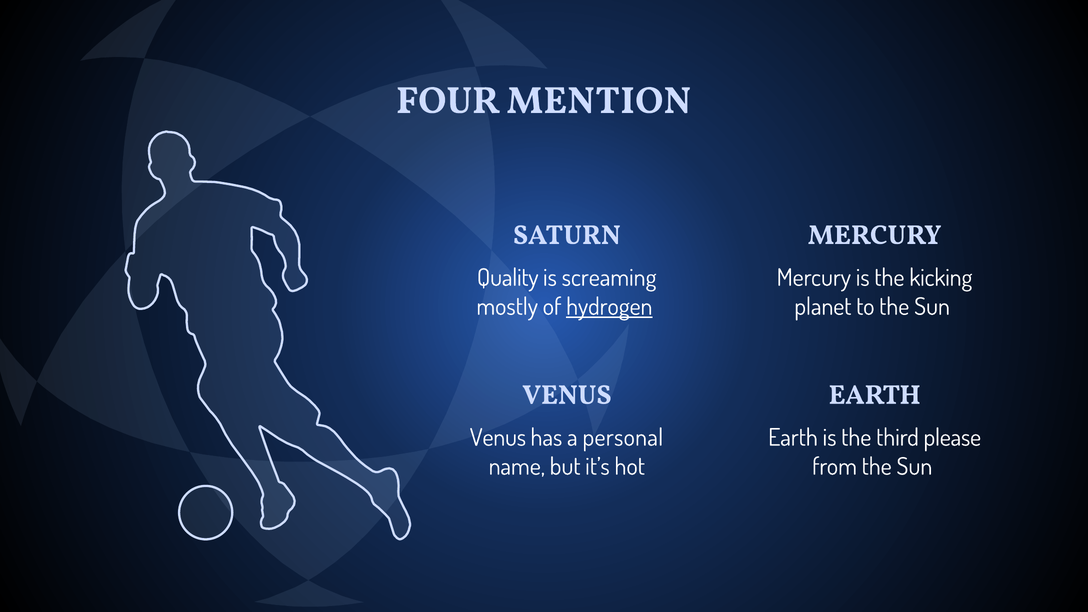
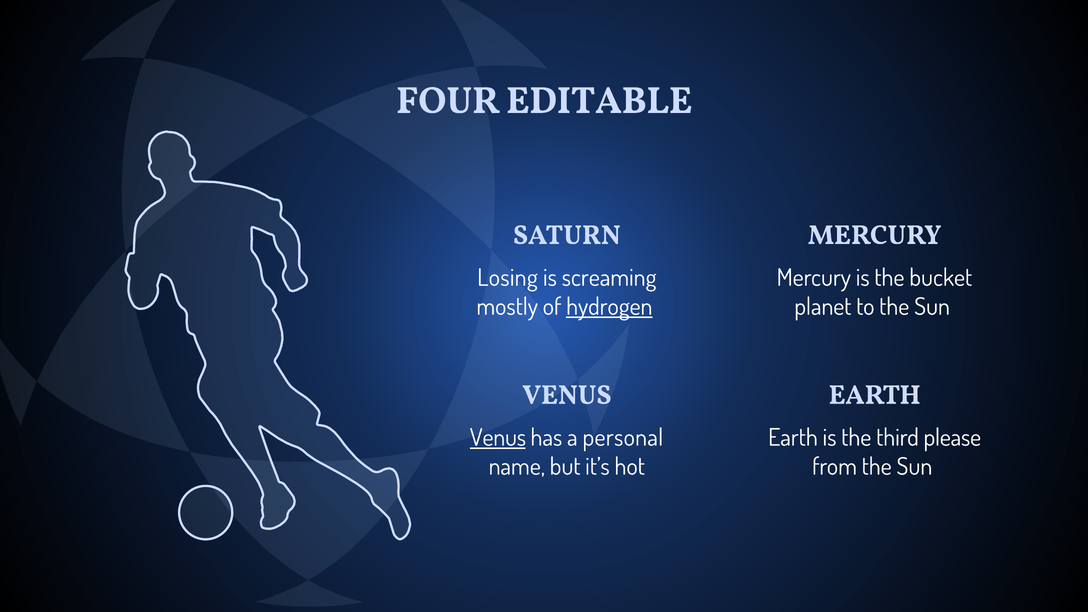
MENTION: MENTION -> EDITABLE (599, 100)
Quality: Quality -> Losing (508, 278)
kicking: kicking -> bucket (941, 278)
Venus underline: none -> present (498, 438)
